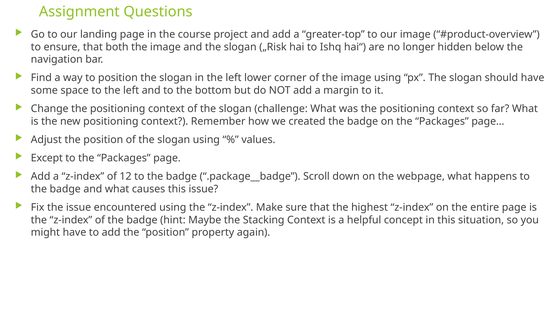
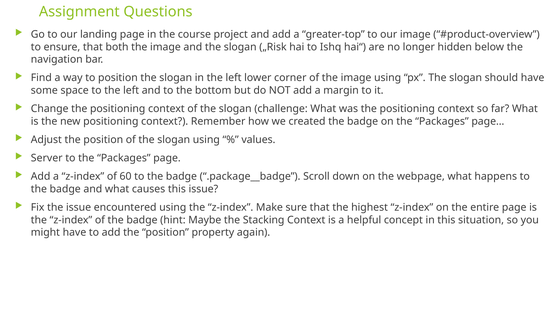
Except: Except -> Server (47, 158)
12: 12 -> 60 (126, 176)
